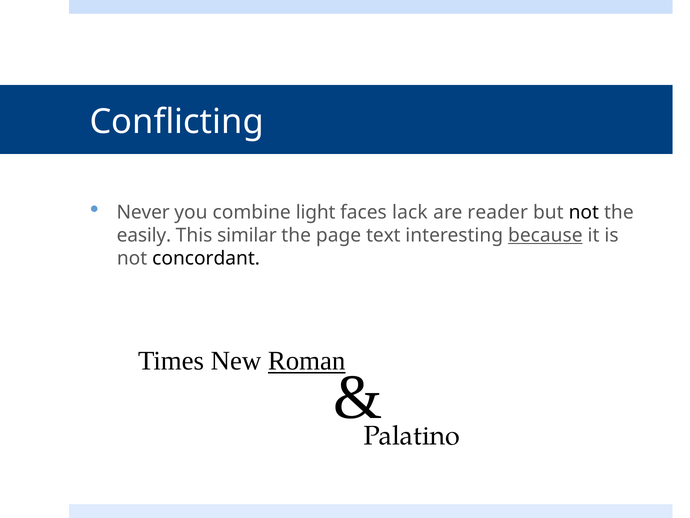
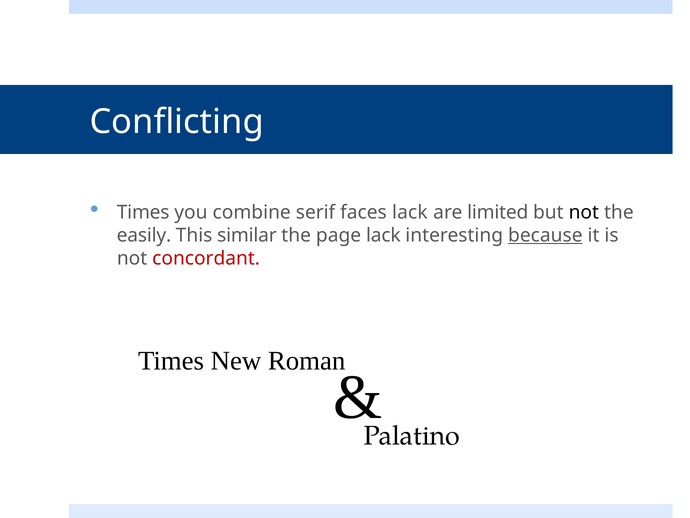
Never: Never -> Times (143, 212)
light: light -> serif (316, 212)
reader: reader -> limited (498, 212)
page text: text -> lack (383, 235)
concordant colour: black -> red (206, 258)
Roman underline: present -> none (307, 361)
